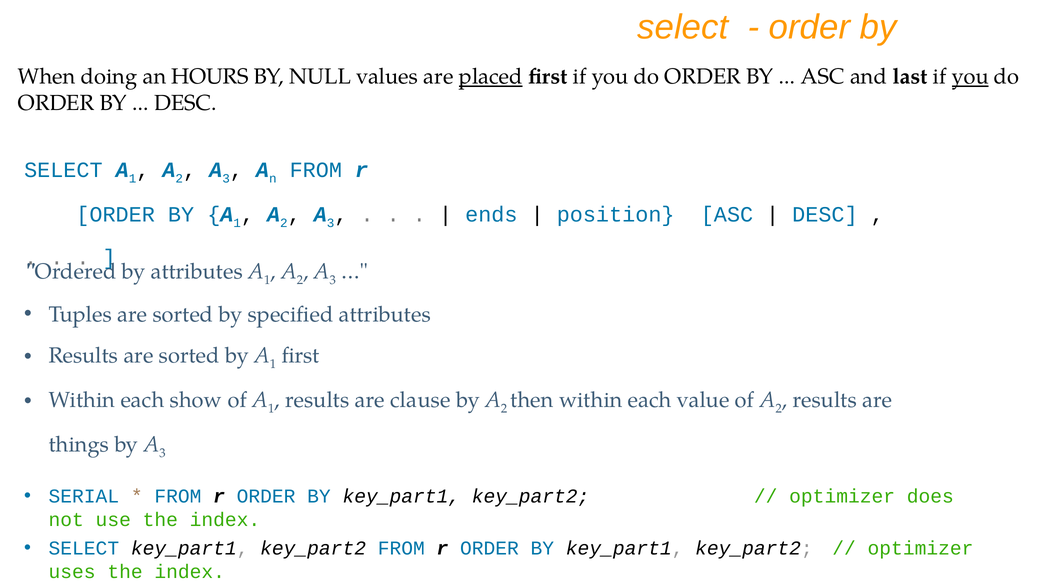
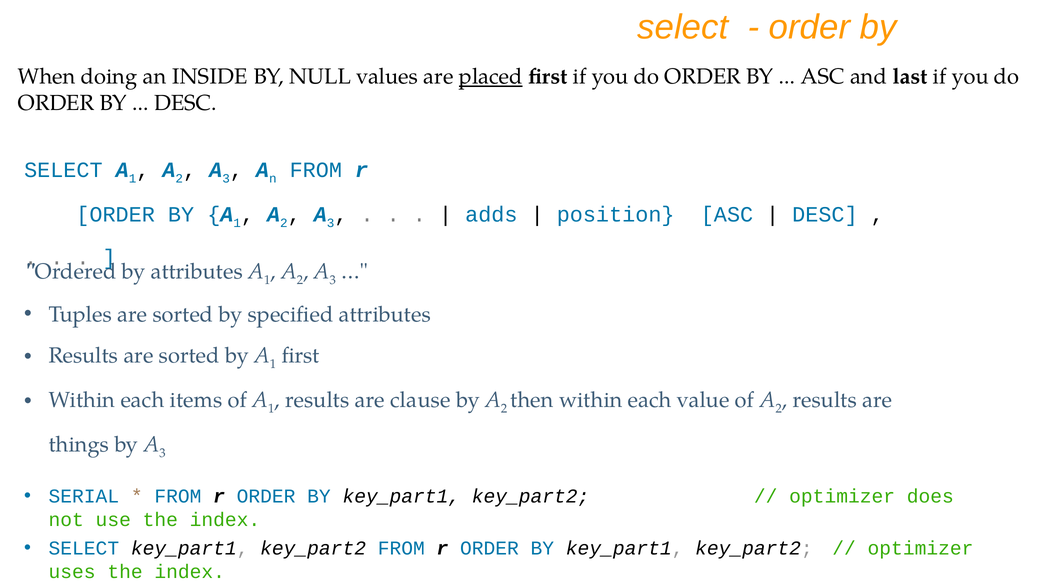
HOURS: HOURS -> INSIDE (210, 77)
you underline: present -> none (970, 77)
ends: ends -> adds (491, 215)
show: show -> items (196, 400)
